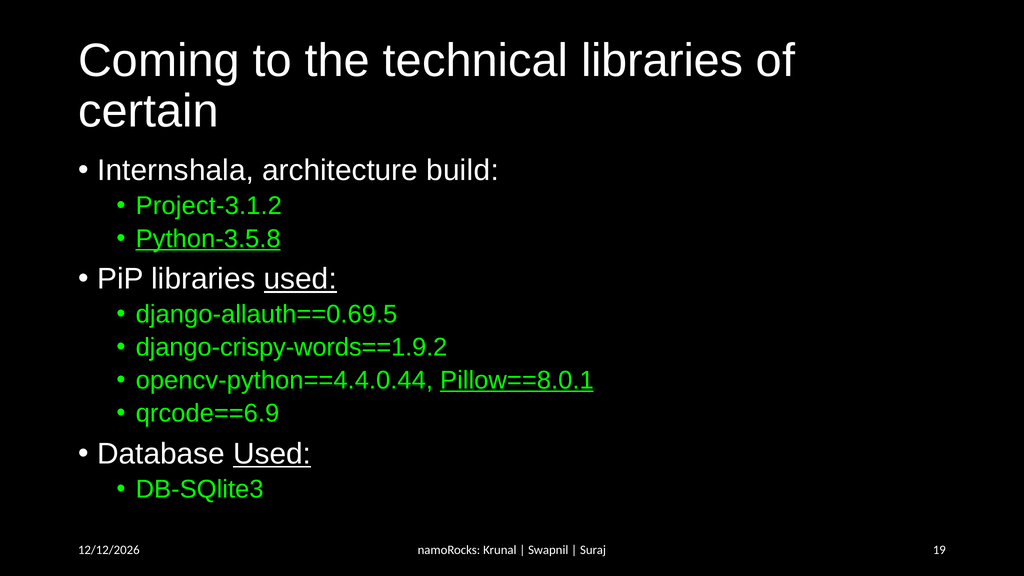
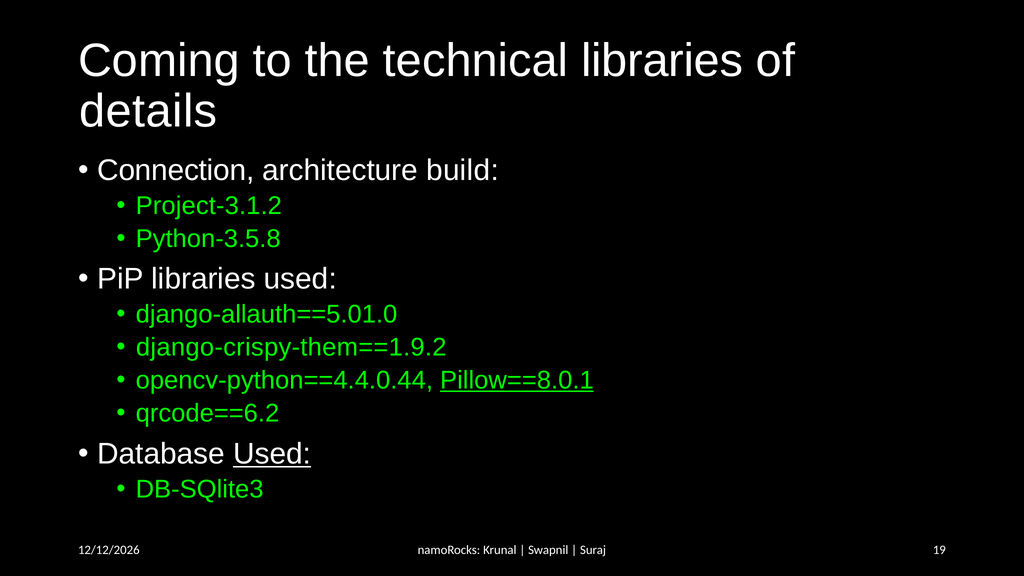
certain: certain -> details (148, 111)
Internshala: Internshala -> Connection (176, 170)
Python-3.5.8 underline: present -> none (208, 239)
used underline: present -> none (300, 279)
django-allauth==0.69.5: django-allauth==0.69.5 -> django-allauth==5.01.0 (267, 314)
django-crispy-words==1.9.2: django-crispy-words==1.9.2 -> django-crispy-them==1.9.2 (291, 347)
qrcode==6.9: qrcode==6.9 -> qrcode==6.2 (207, 413)
